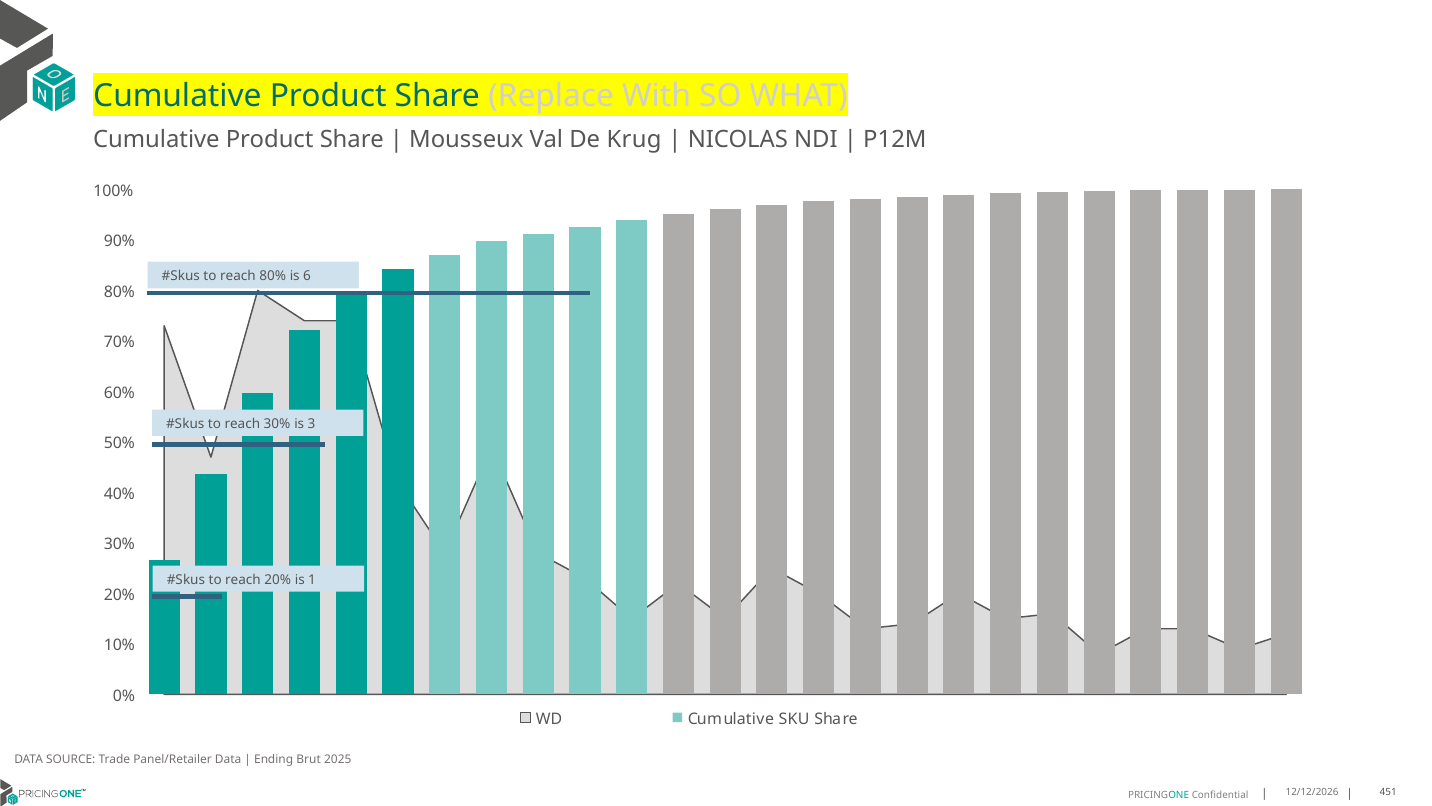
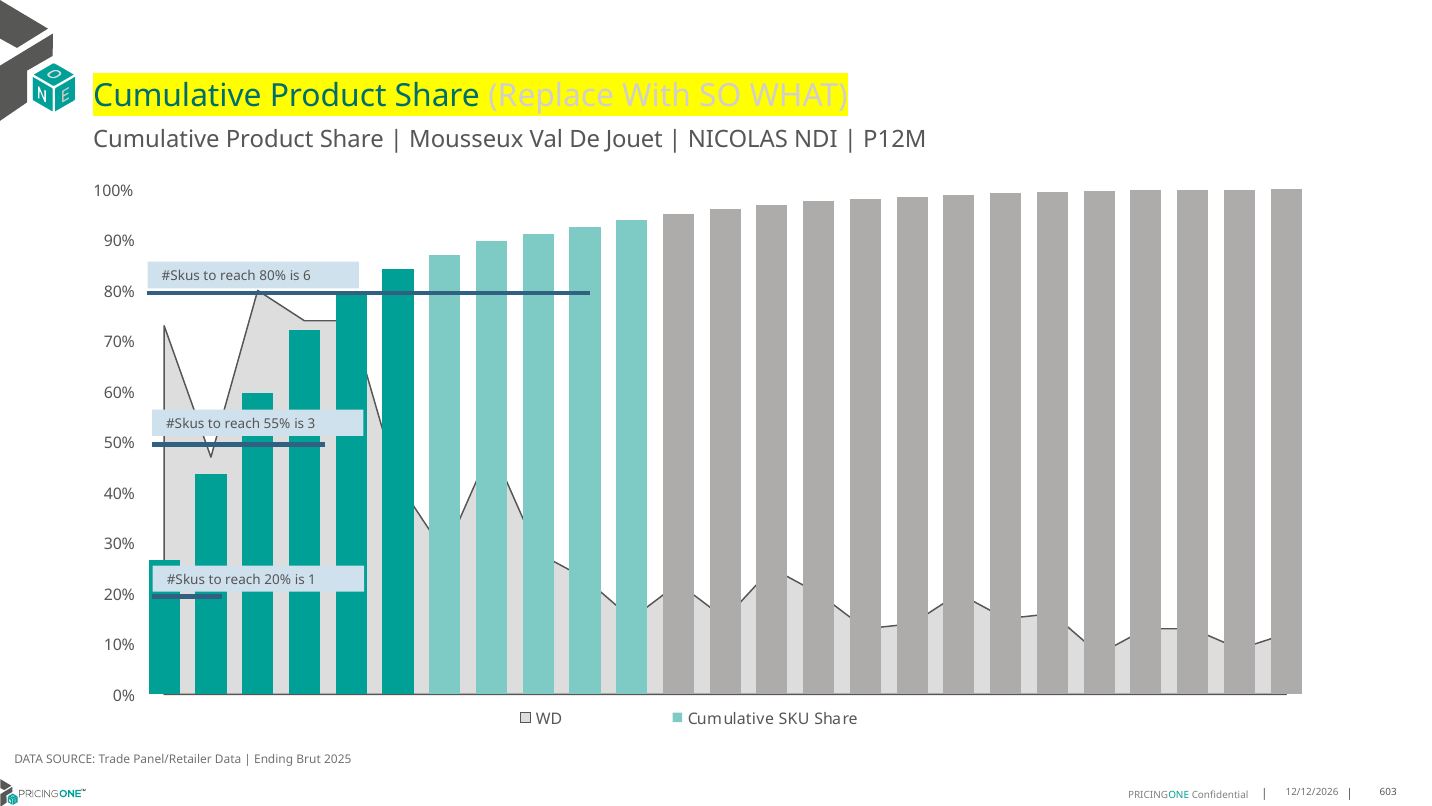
Krug: Krug -> Jouet (634, 140)
reach 30%: 30% -> 55% (277, 424)
451: 451 -> 603 (1388, 792)
